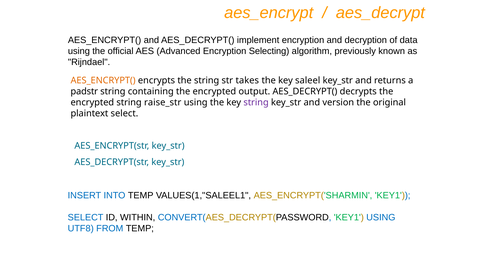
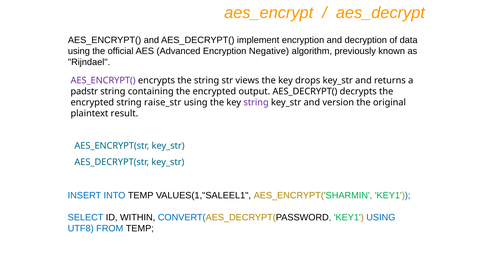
Selecting: Selecting -> Negative (269, 51)
AES_ENCRYPT( colour: orange -> purple (103, 80)
takes: takes -> views (247, 80)
saleel: saleel -> drops (308, 80)
plaintext select: select -> result (124, 113)
